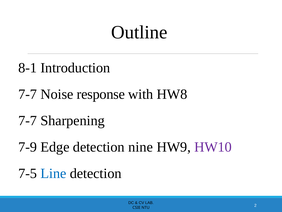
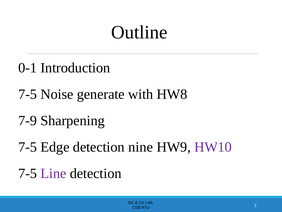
8-1: 8-1 -> 0-1 (28, 68)
7-7: 7-7 -> 7-5 (28, 94)
response: response -> generate (101, 94)
7-7: 7-7 -> 7-9 (28, 120)
7-9: 7-9 -> 7-5 (28, 147)
Line colour: blue -> purple (53, 173)
